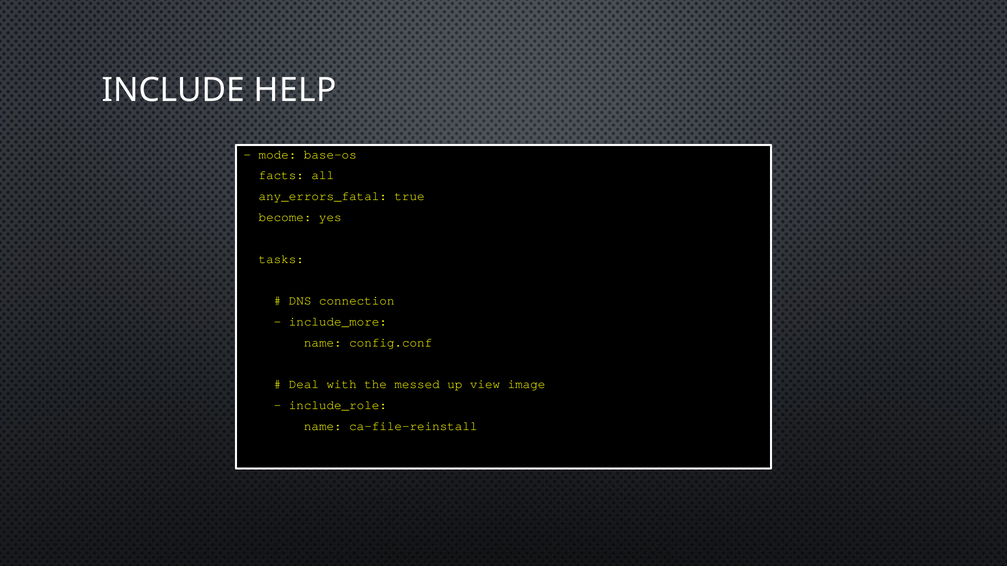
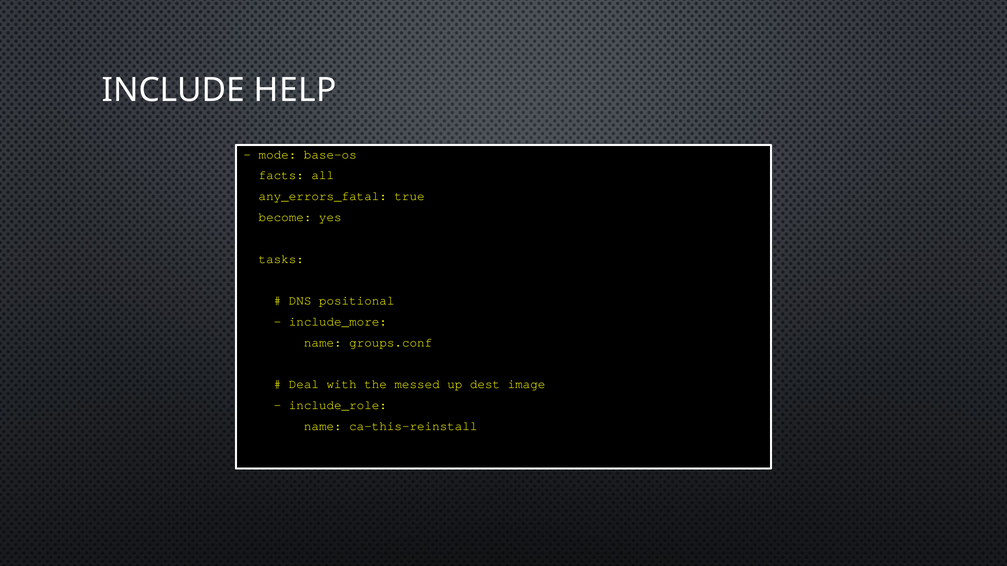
connection: connection -> positional (357, 301)
config.conf: config.conf -> groups.conf (391, 343)
view: view -> dest (485, 384)
ca-file-reinstall: ca-file-reinstall -> ca-this-reinstall (413, 426)
